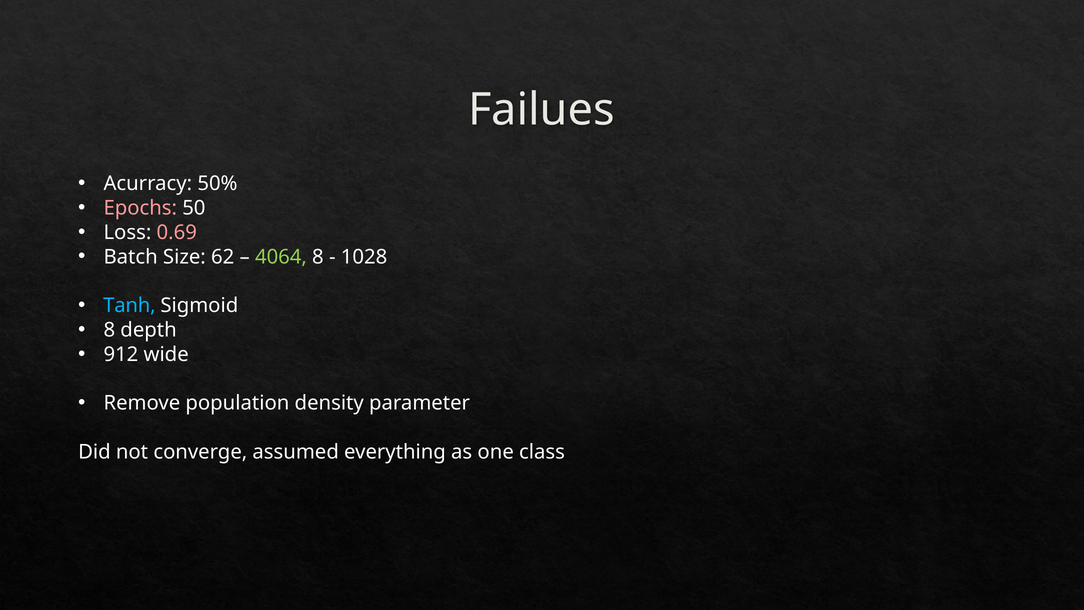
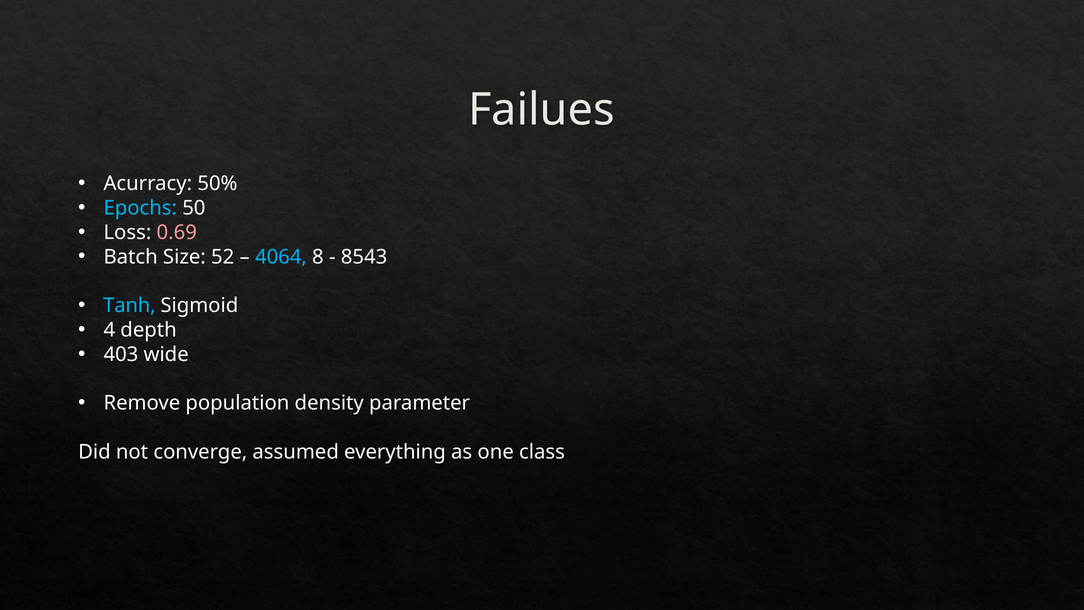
Epochs colour: pink -> light blue (140, 208)
62: 62 -> 52 (223, 257)
4064 colour: light green -> light blue (281, 257)
1028: 1028 -> 8543 (364, 257)
8: 8 -> 4 (109, 330)
912: 912 -> 403 (121, 354)
